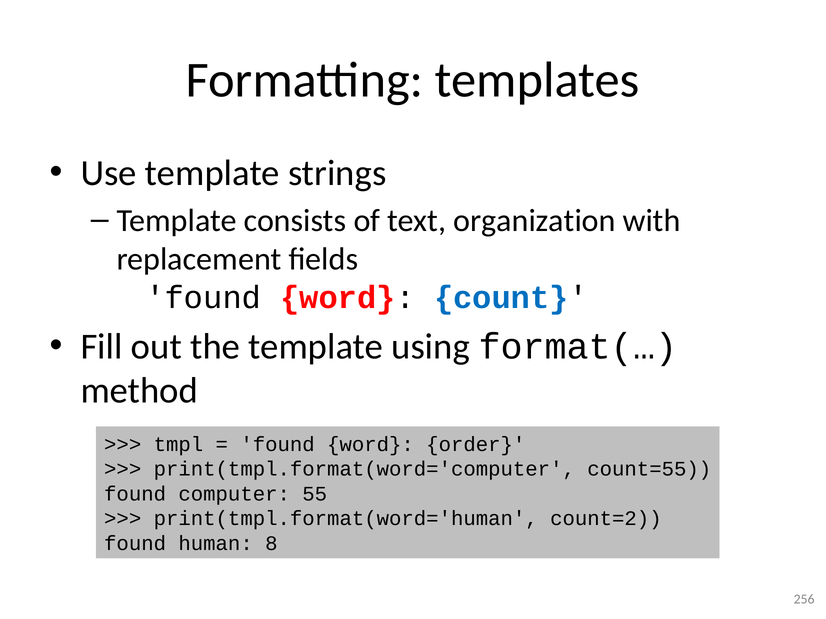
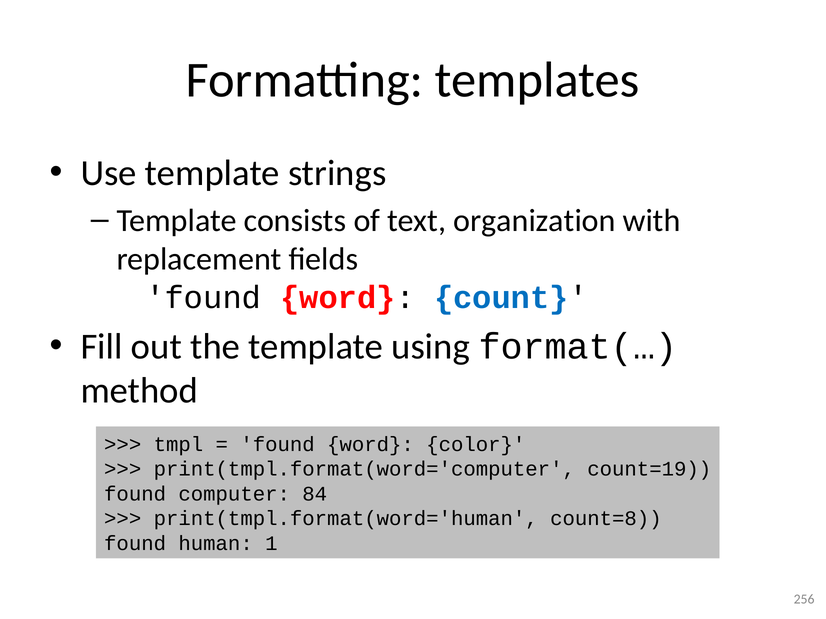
order: order -> color (476, 445)
count=55: count=55 -> count=19 (649, 469)
55: 55 -> 84 (315, 494)
count=2: count=2 -> count=8 (606, 519)
8: 8 -> 1 (271, 544)
